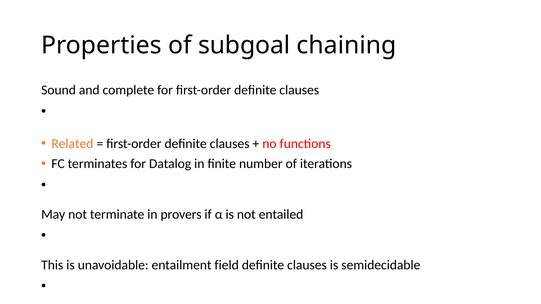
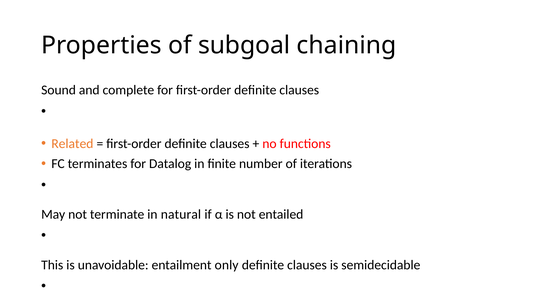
provers: provers -> natural (181, 215)
field: field -> only (227, 265)
